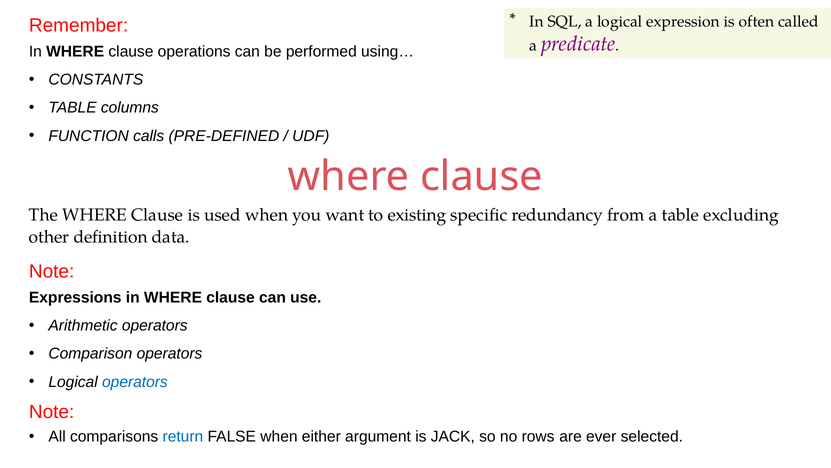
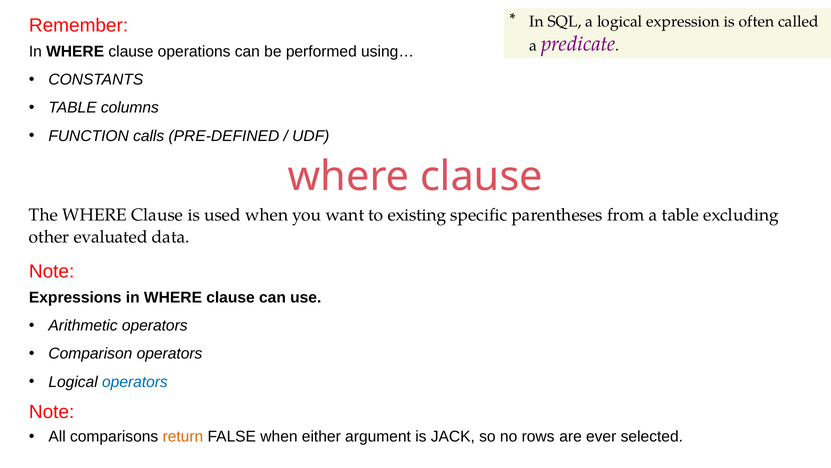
redundancy: redundancy -> parentheses (557, 215)
definition: definition -> evaluated (111, 237)
return colour: blue -> orange (183, 436)
